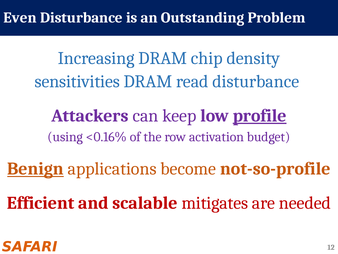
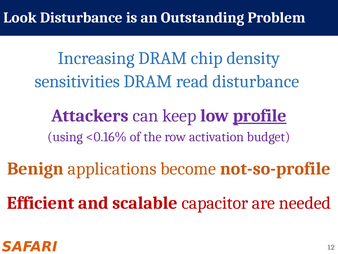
Even: Even -> Look (20, 18)
Benign underline: present -> none (35, 168)
mitigates: mitigates -> capacitor (215, 203)
